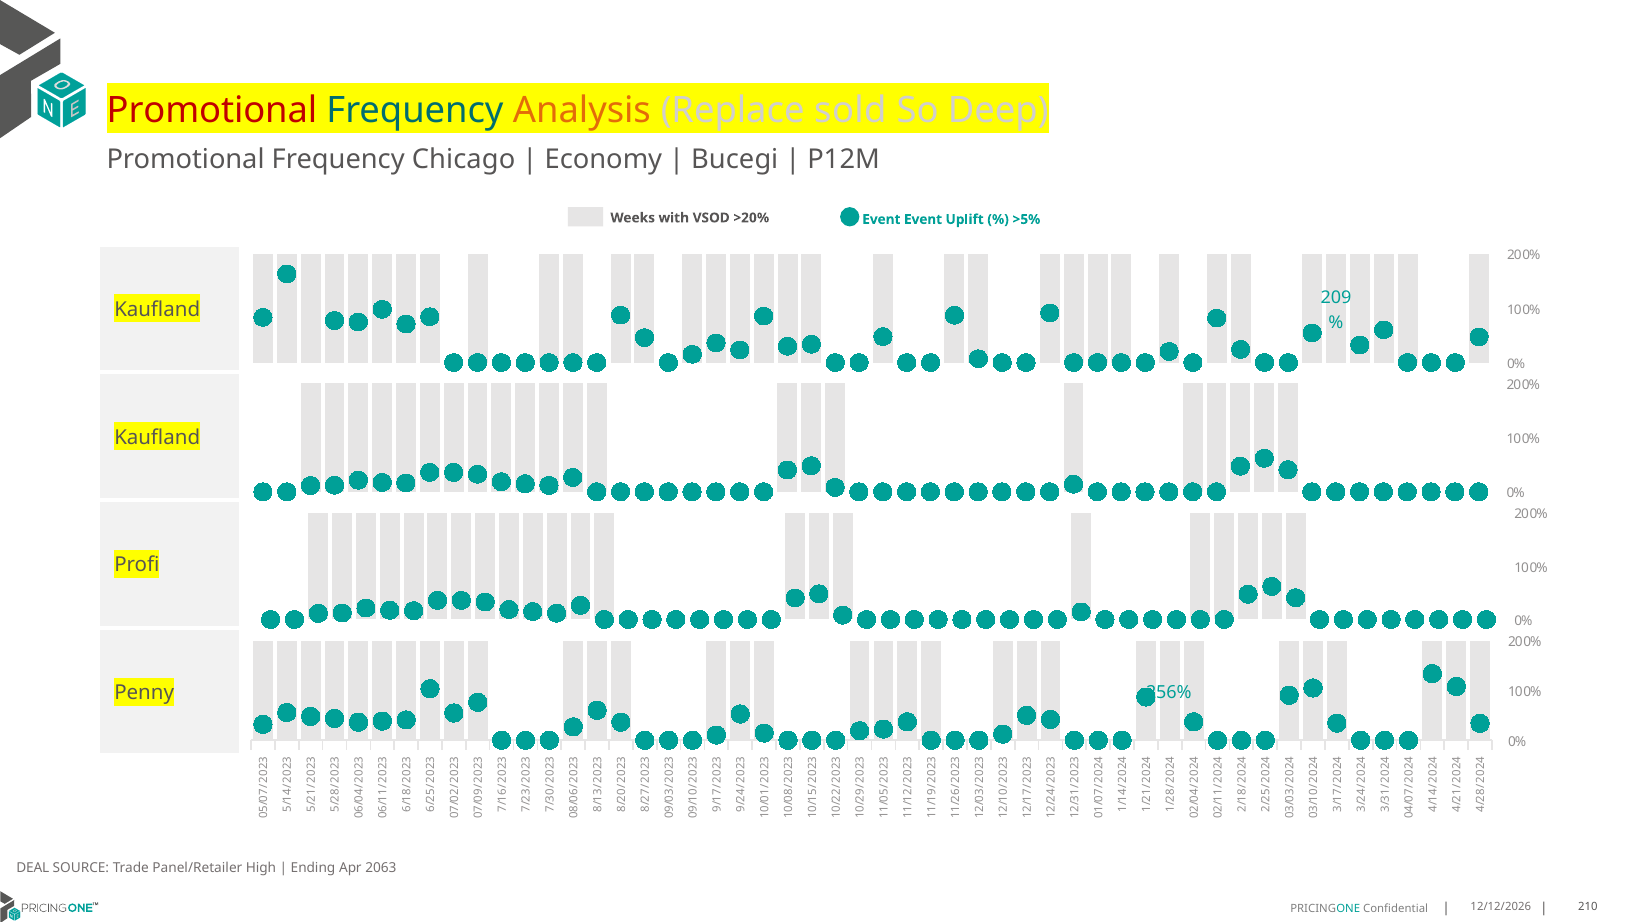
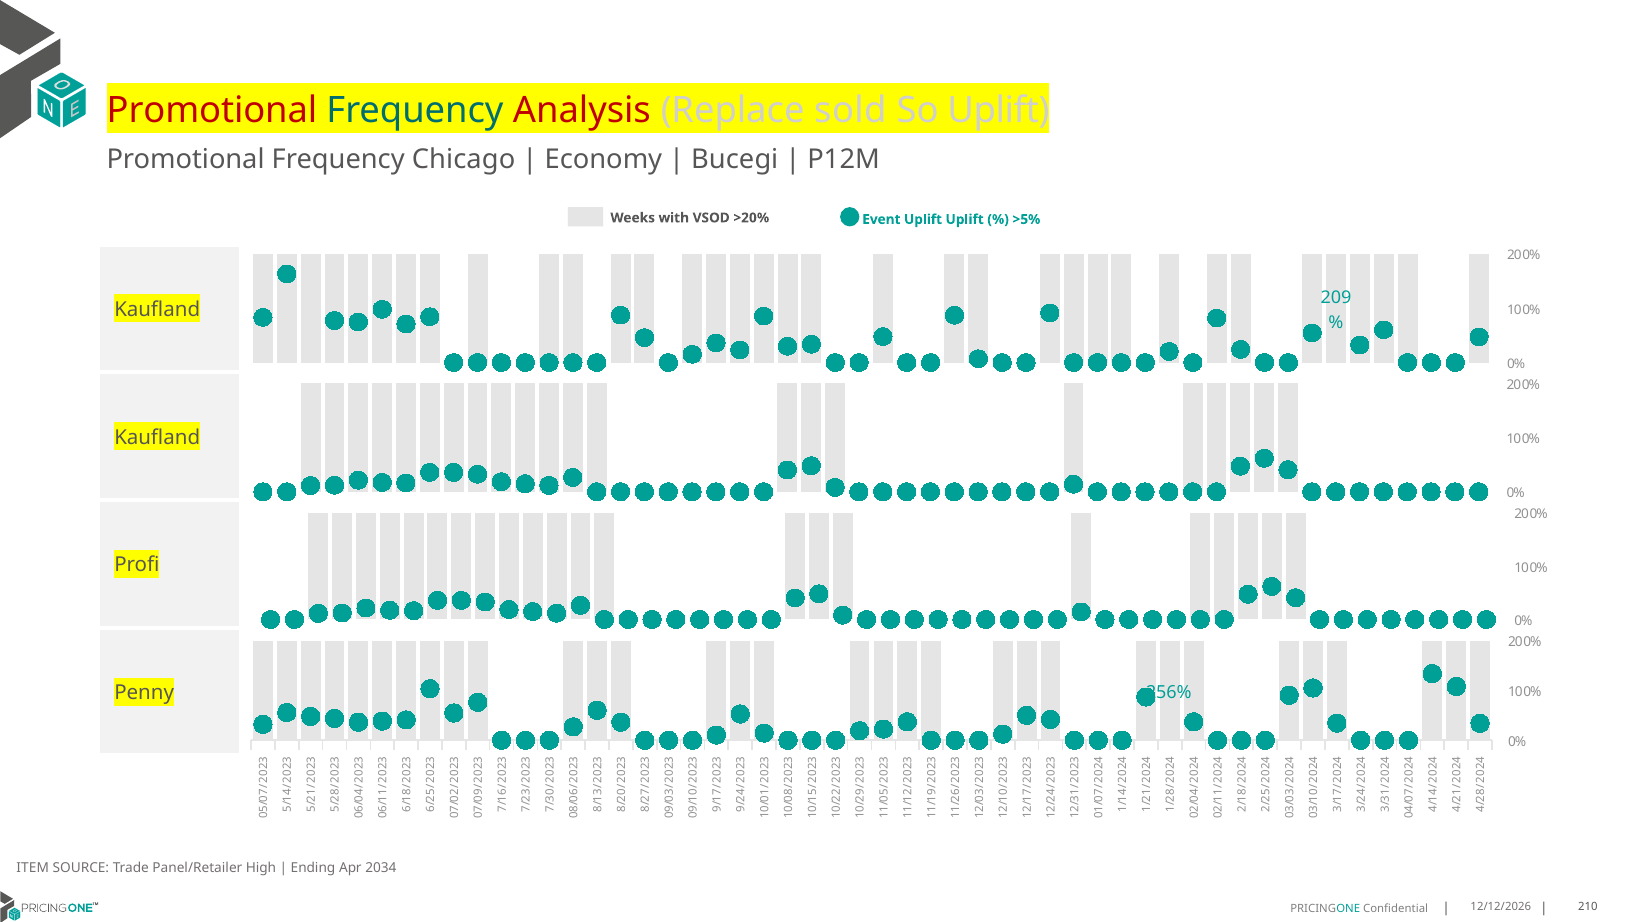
Analysis colour: orange -> red (582, 110)
So Deep: Deep -> Uplift (998, 110)
Event Event: Event -> Uplift (923, 219)
DEAL: DEAL -> ITEM (33, 868)
2063: 2063 -> 2034 (381, 868)
